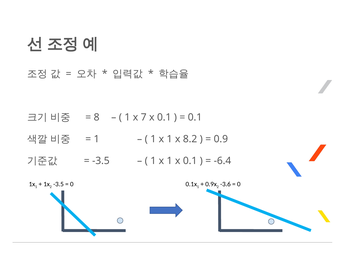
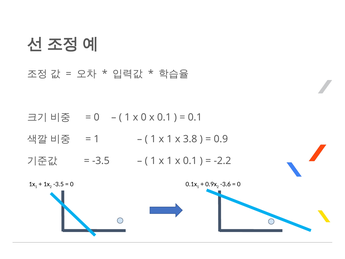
8: 8 -> 0 (97, 117)
x 7: 7 -> 0 (144, 117)
8.2: 8.2 -> 3.8 (190, 139)
-6.4: -6.4 -> -2.2 (222, 161)
